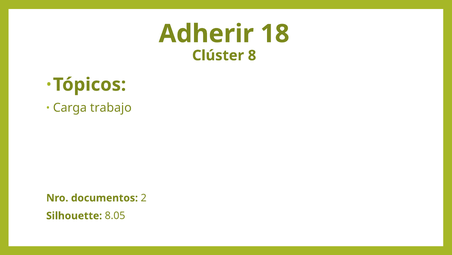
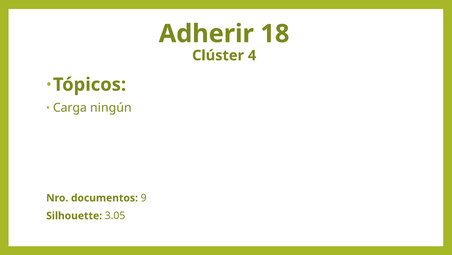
8: 8 -> 4 (252, 55)
trabajo: trabajo -> ningún (111, 108)
2: 2 -> 9 (144, 197)
8.05: 8.05 -> 3.05 (115, 215)
